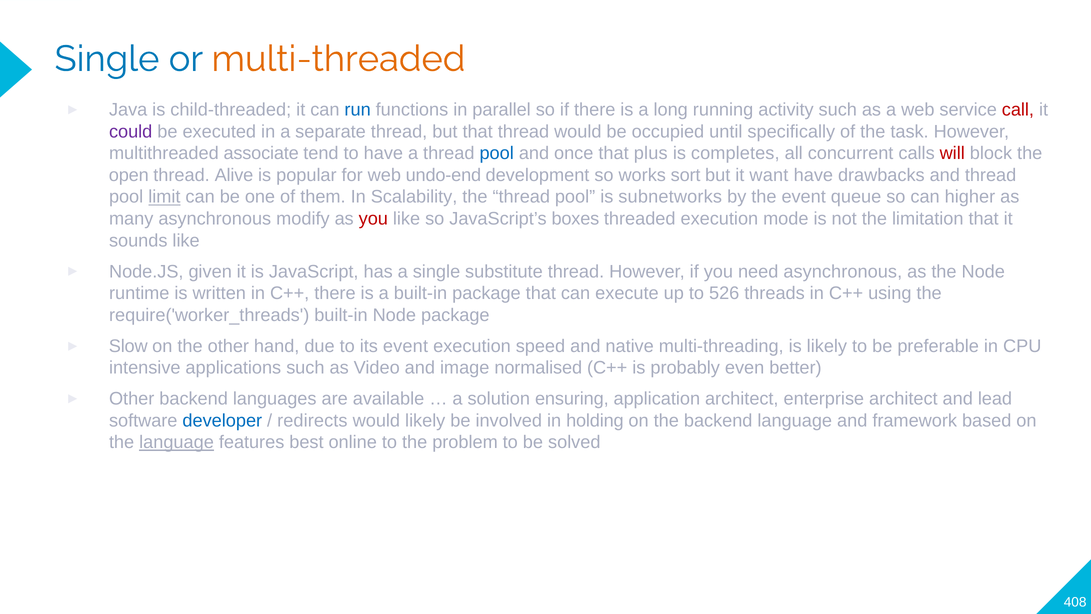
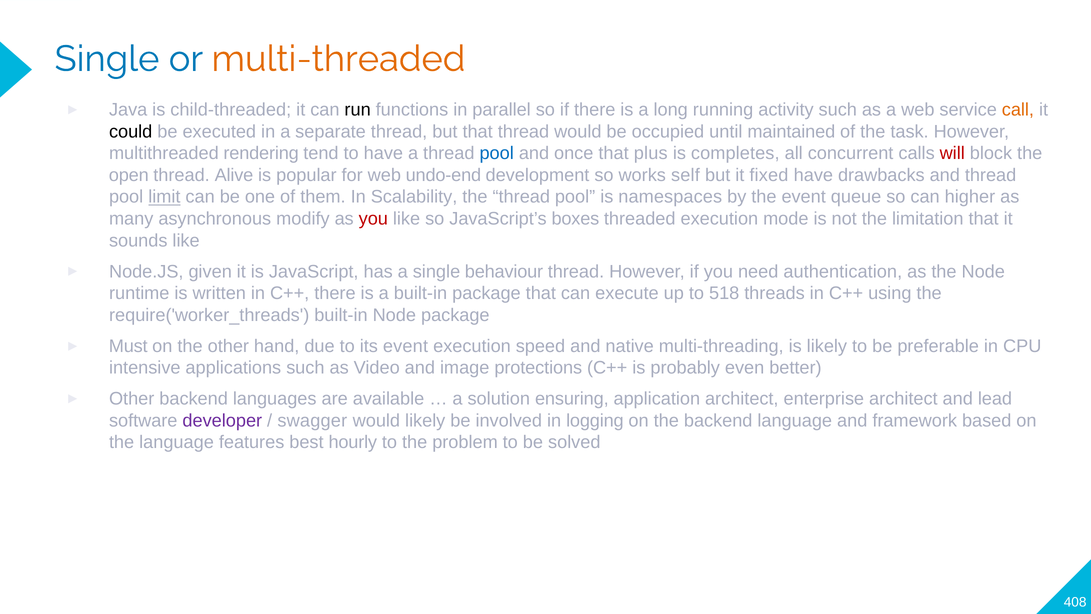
run colour: blue -> black (358, 110)
call colour: red -> orange (1018, 110)
could colour: purple -> black (131, 131)
specifically: specifically -> maintained (791, 131)
associate: associate -> rendering (261, 153)
sort: sort -> self (685, 175)
want: want -> fixed (769, 175)
subnetworks: subnetworks -> namespaces (670, 197)
substitute: substitute -> behaviour (504, 271)
need asynchronous: asynchronous -> authentication (843, 271)
526: 526 -> 518 (724, 293)
Slow: Slow -> Must (128, 346)
normalised: normalised -> protections (538, 368)
developer colour: blue -> purple (222, 420)
redirects: redirects -> swagger (312, 420)
holding: holding -> logging (595, 420)
language underline: present -> none (177, 442)
online: online -> hourly (353, 442)
